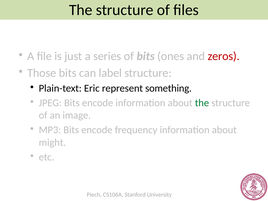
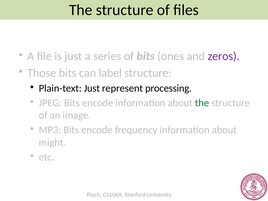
zeros colour: red -> purple (224, 56)
Plain-text Eric: Eric -> Just (92, 88)
something: something -> processing (168, 88)
